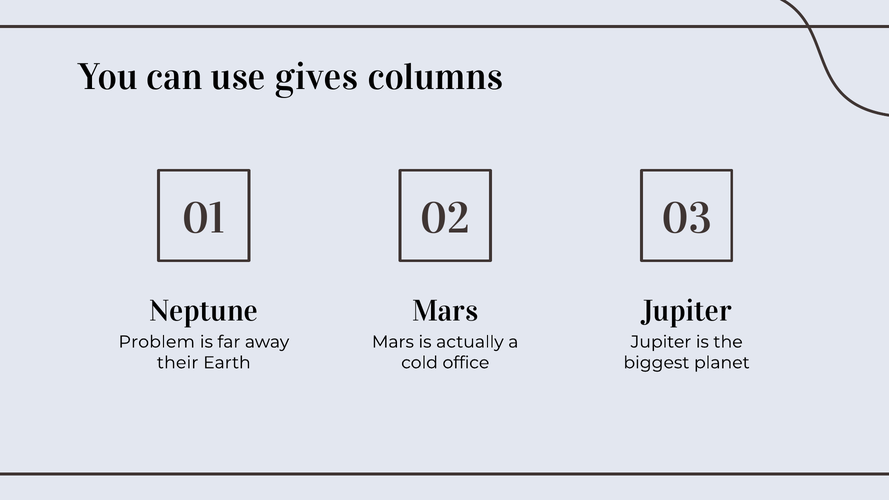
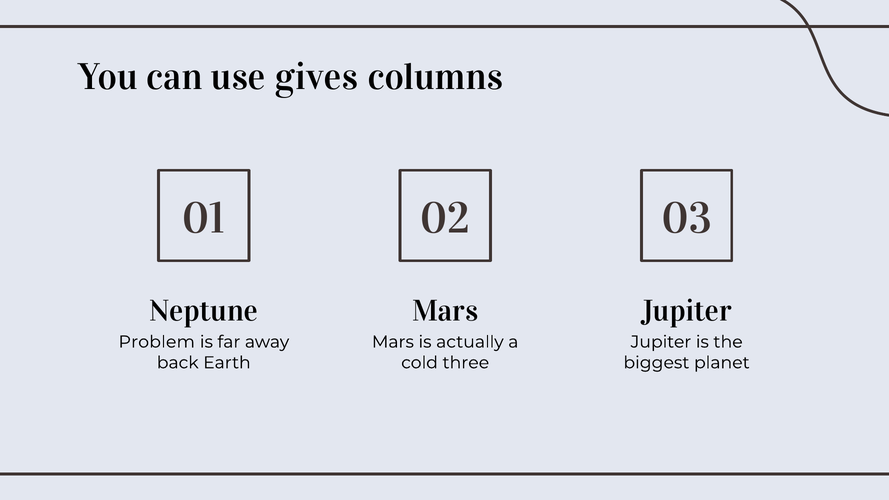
their: their -> back (178, 363)
office: office -> three (466, 363)
